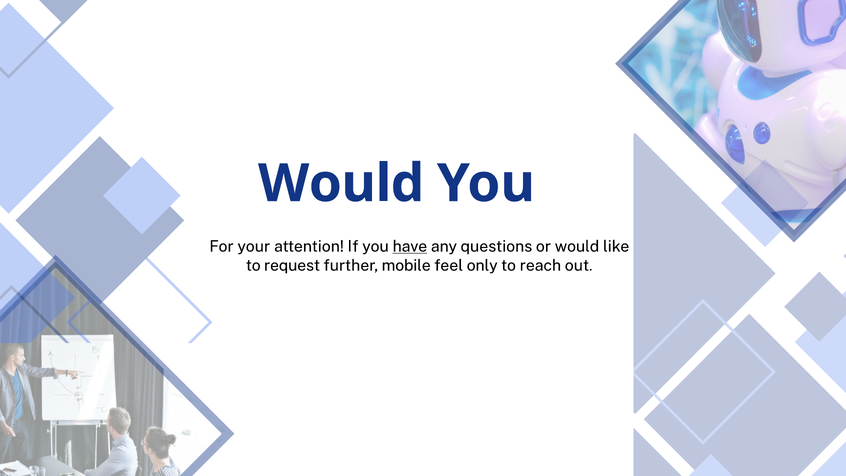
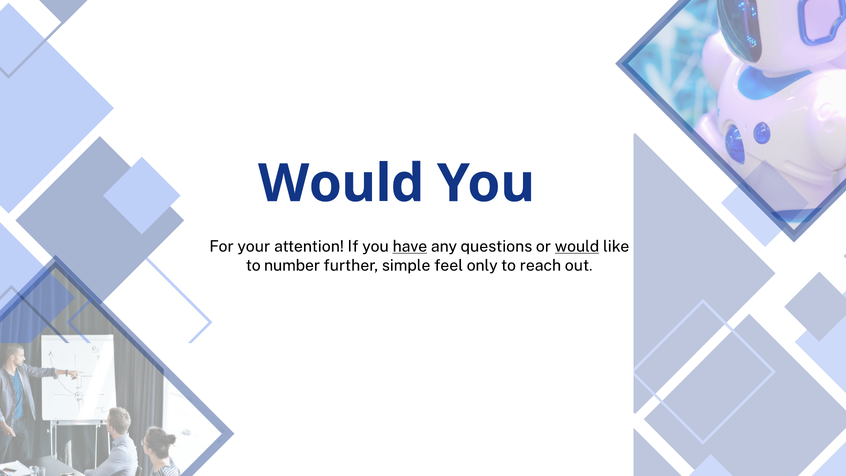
would underline: none -> present (577, 246)
request: request -> number (292, 265)
mobile: mobile -> simple (406, 265)
